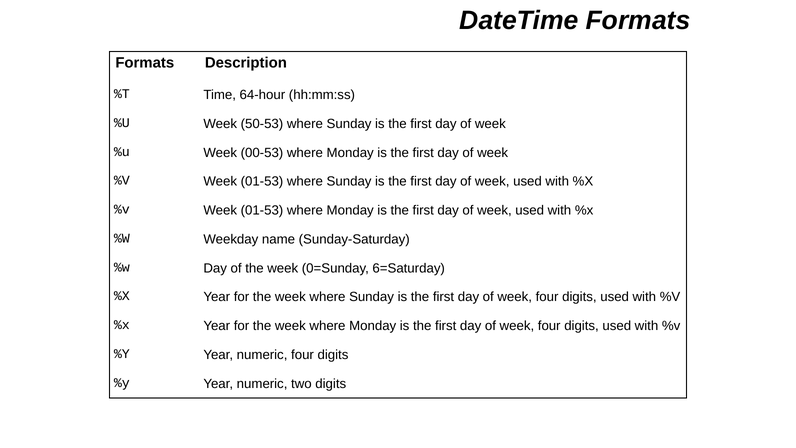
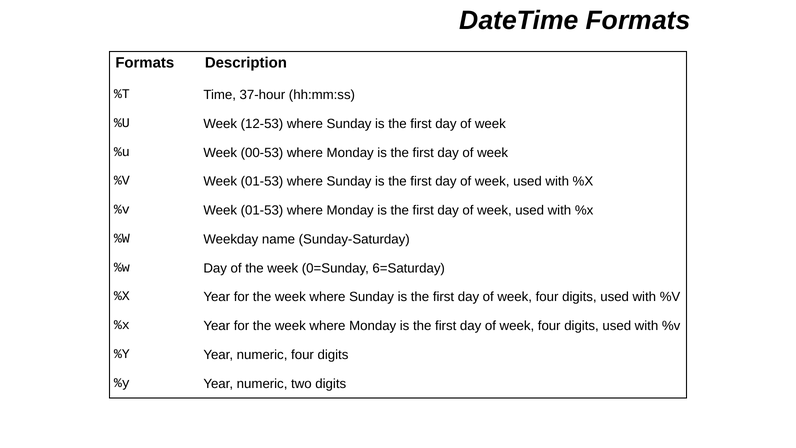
64-hour: 64-hour -> 37-hour (262, 95)
50-53: 50-53 -> 12-53 (262, 124)
